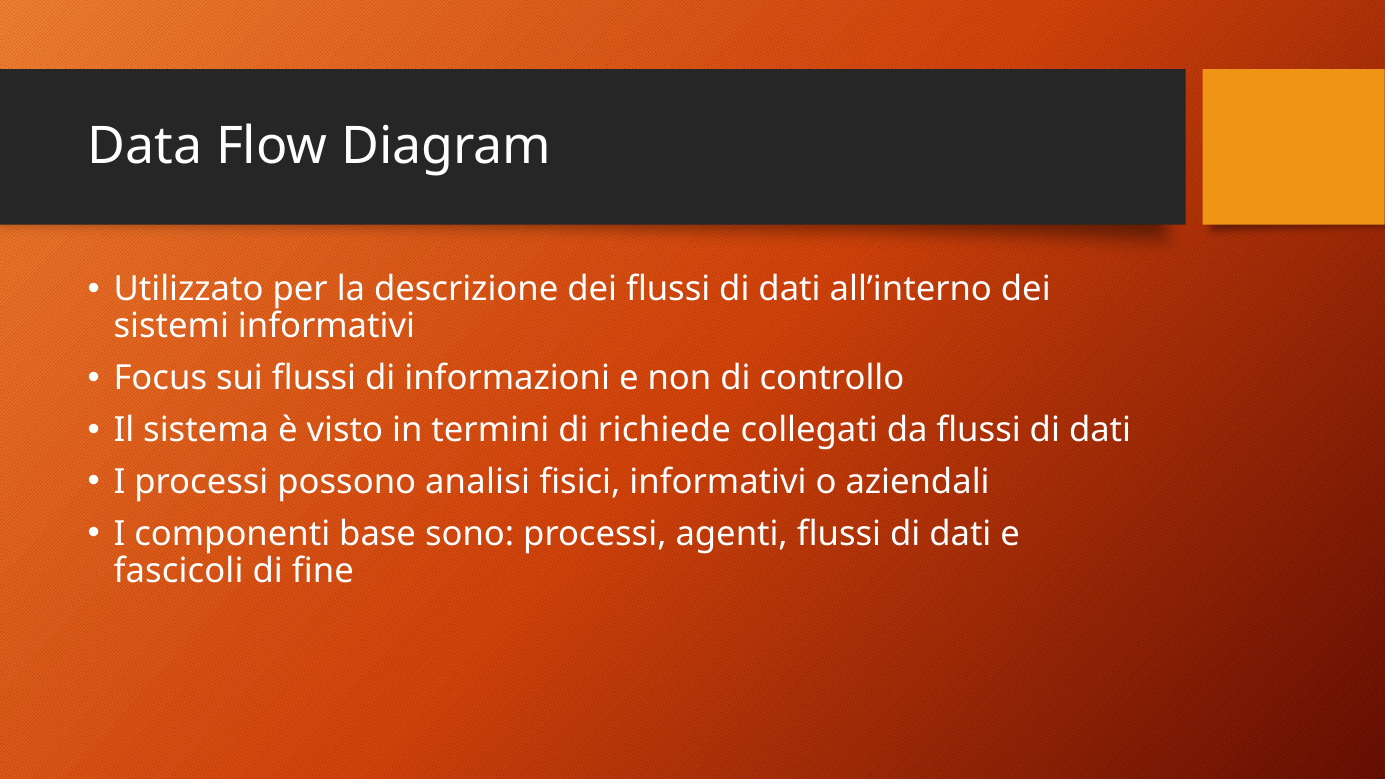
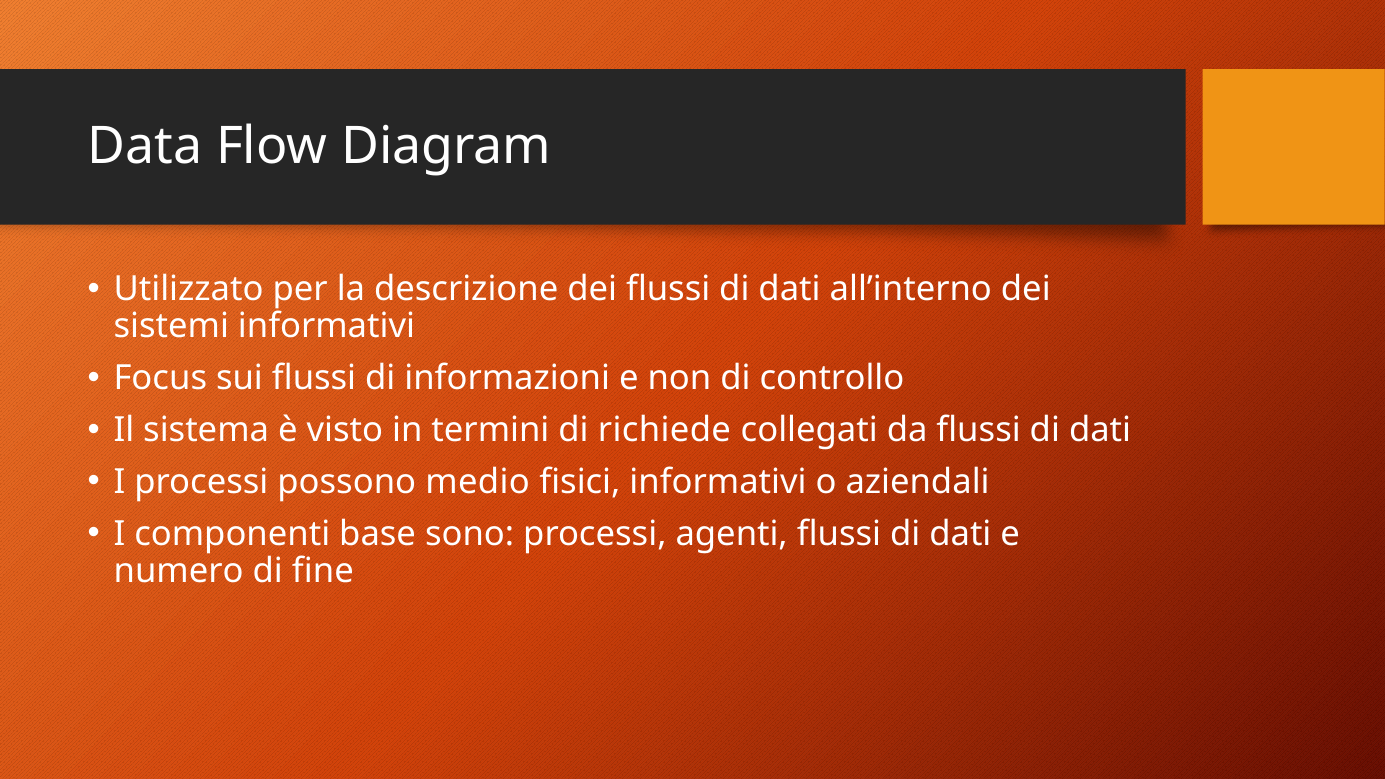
analisi: analisi -> medio (478, 482)
fascicoli: fascicoli -> numero (179, 571)
